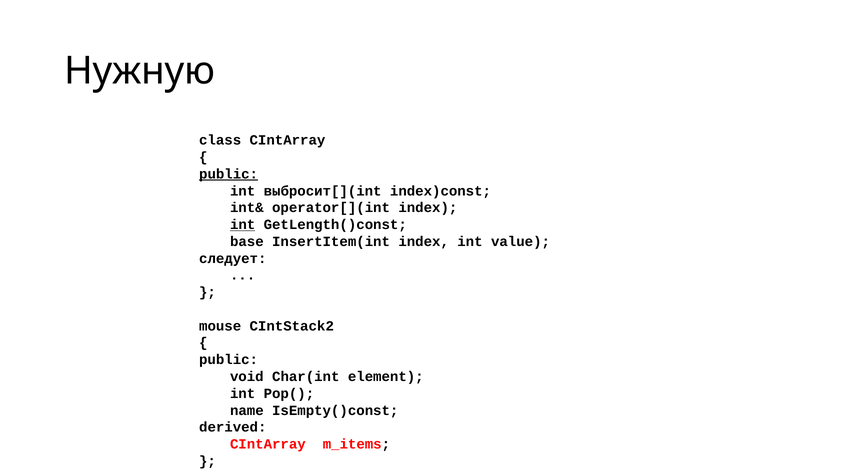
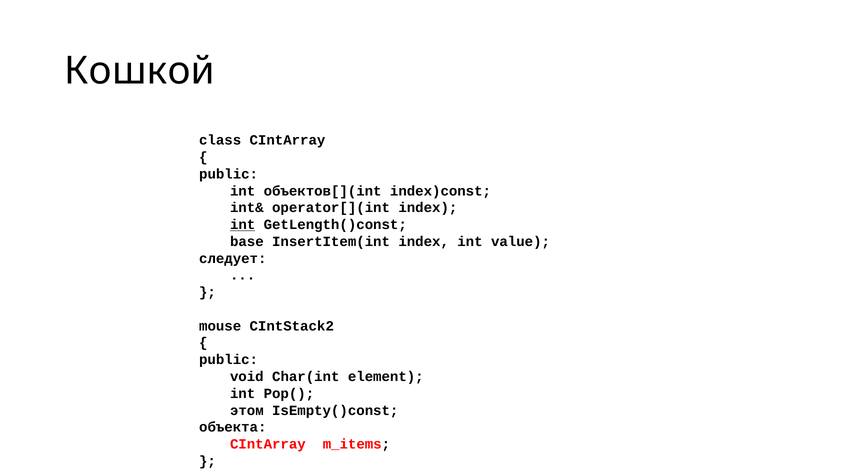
Нужную: Нужную -> Кошкой (140, 71)
public underline: present -> none (229, 174)
выбросит[](int: выбросит[](int -> объектов[](int (323, 191)
name: name -> этом (247, 411)
derived: derived -> объекта (233, 428)
